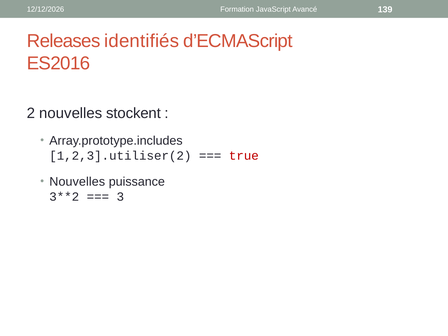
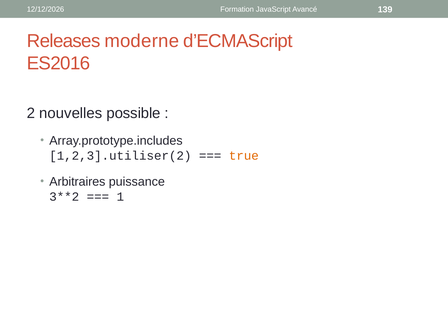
identifiés: identifiés -> moderne (142, 41)
stockent: stockent -> possible (134, 113)
true colour: red -> orange (244, 156)
Nouvelles: Nouvelles -> Arbitraires (77, 182)
3: 3 -> 1 (120, 197)
